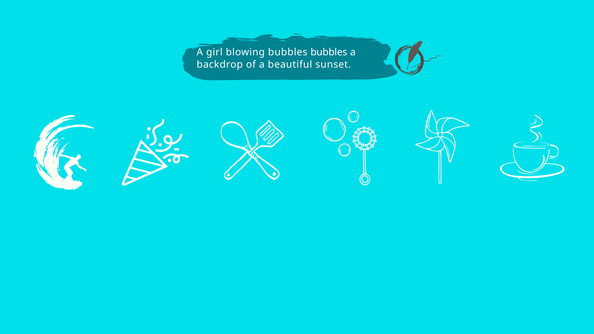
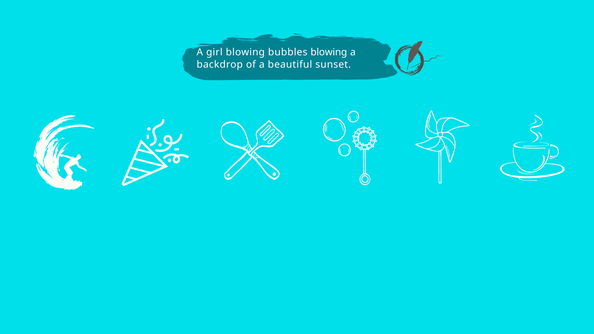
bubbles bubbles: bubbles -> blowing (329, 52)
